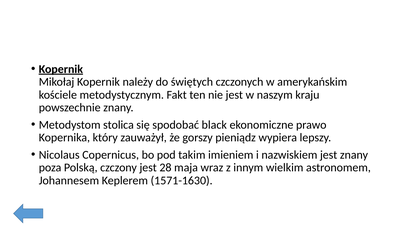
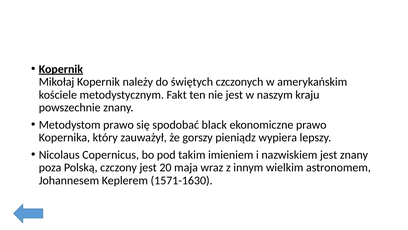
Metodystom stolica: stolica -> prawo (118, 125)
28: 28 -> 20 (165, 167)
